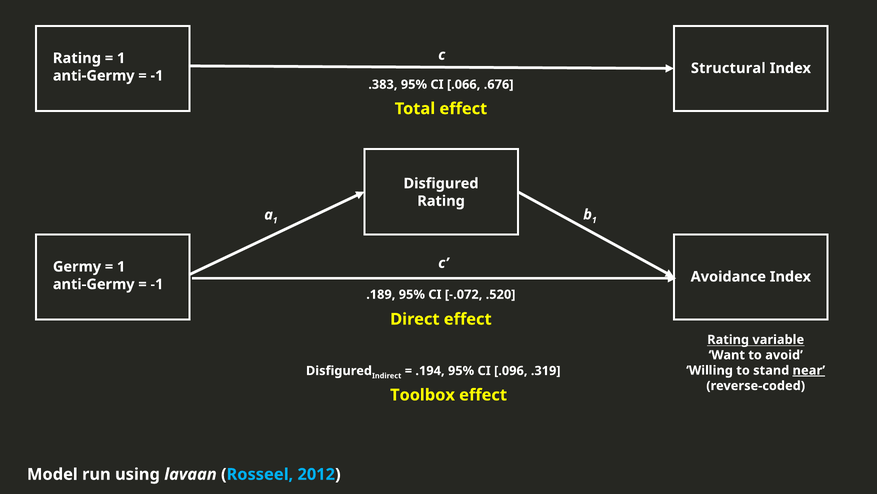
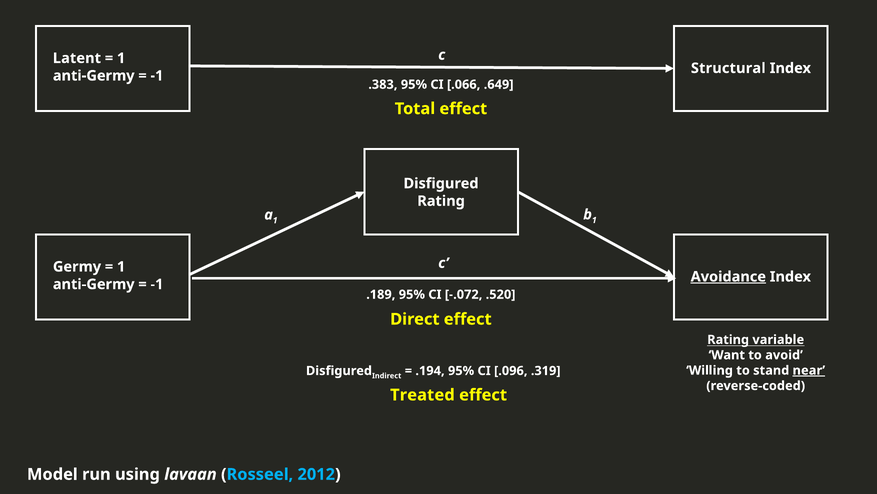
Rating: Rating -> Latent (77, 58)
.676: .676 -> .649 (499, 84)
Avoidance underline: none -> present (728, 276)
Toolbox: Toolbox -> Treated (422, 394)
